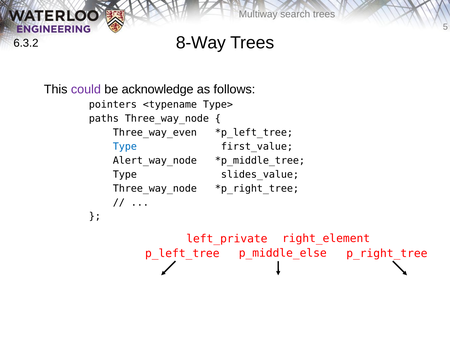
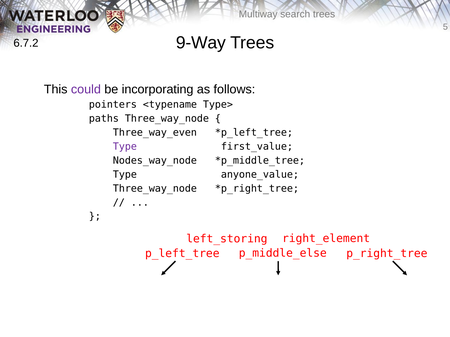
8-Way: 8-Way -> 9-Way (201, 43)
6.3.2: 6.3.2 -> 6.7.2 (26, 43)
acknowledge: acknowledge -> incorporating (158, 89)
Type colour: blue -> purple (125, 147)
Alert_way_node: Alert_way_node -> Nodes_way_node (155, 161)
slides_value: slides_value -> anyone_value (260, 175)
left_private: left_private -> left_storing (227, 239)
